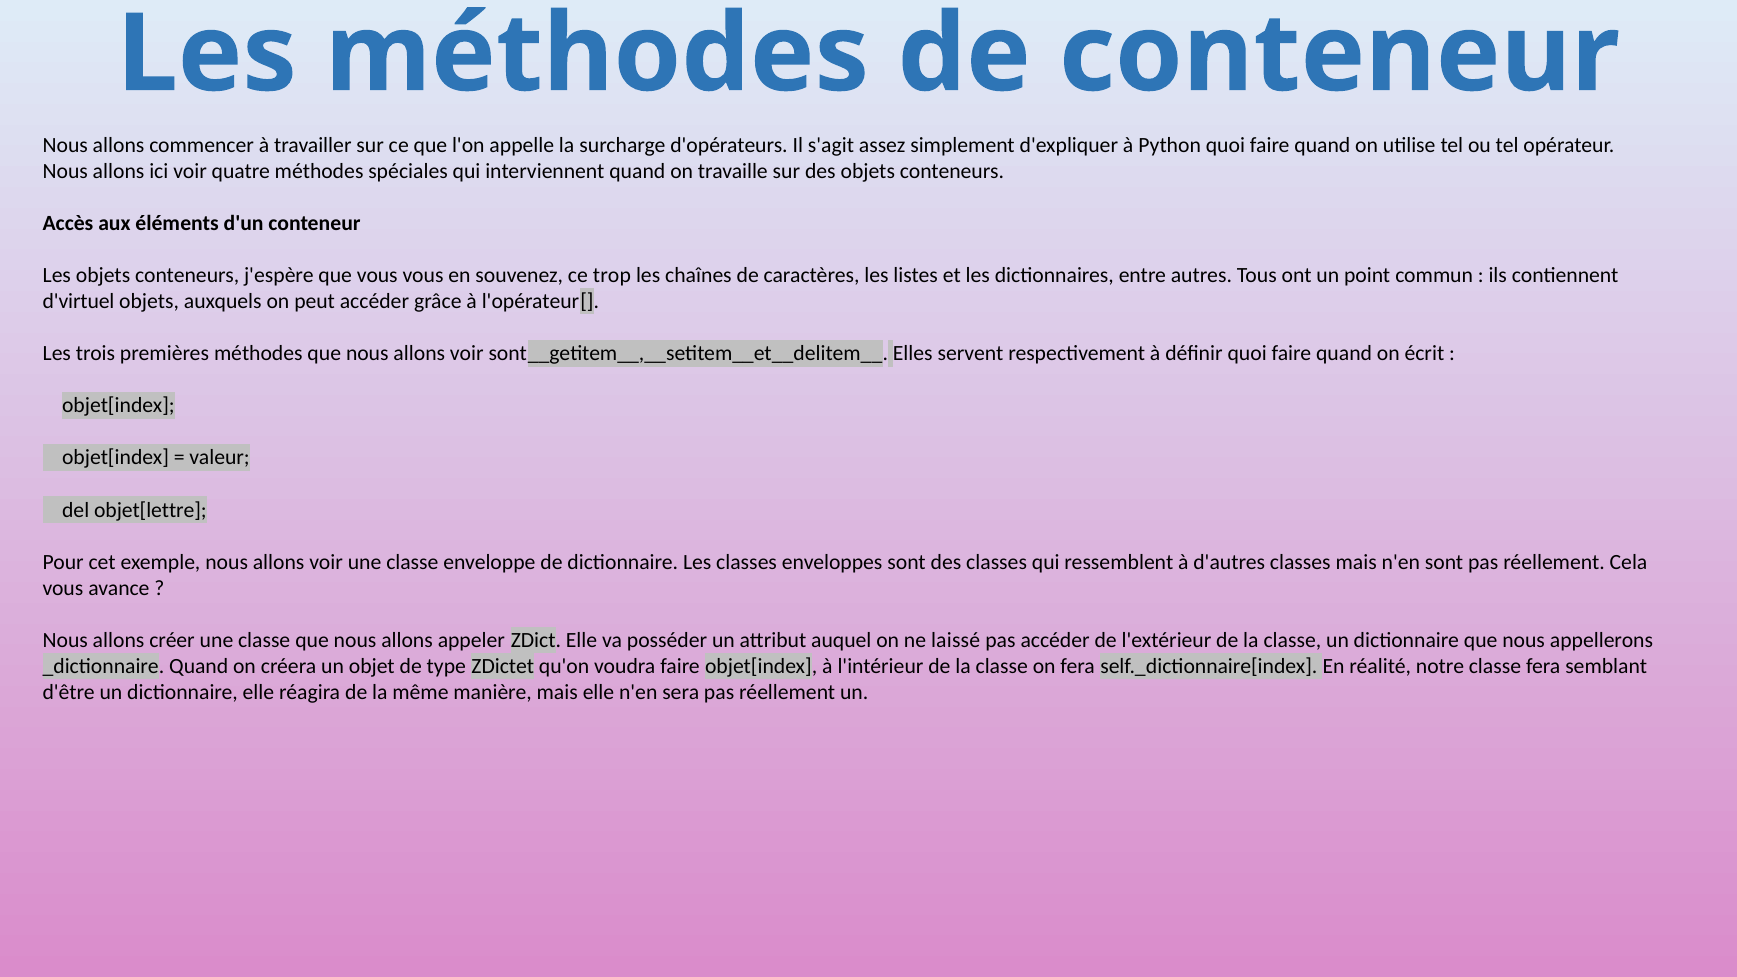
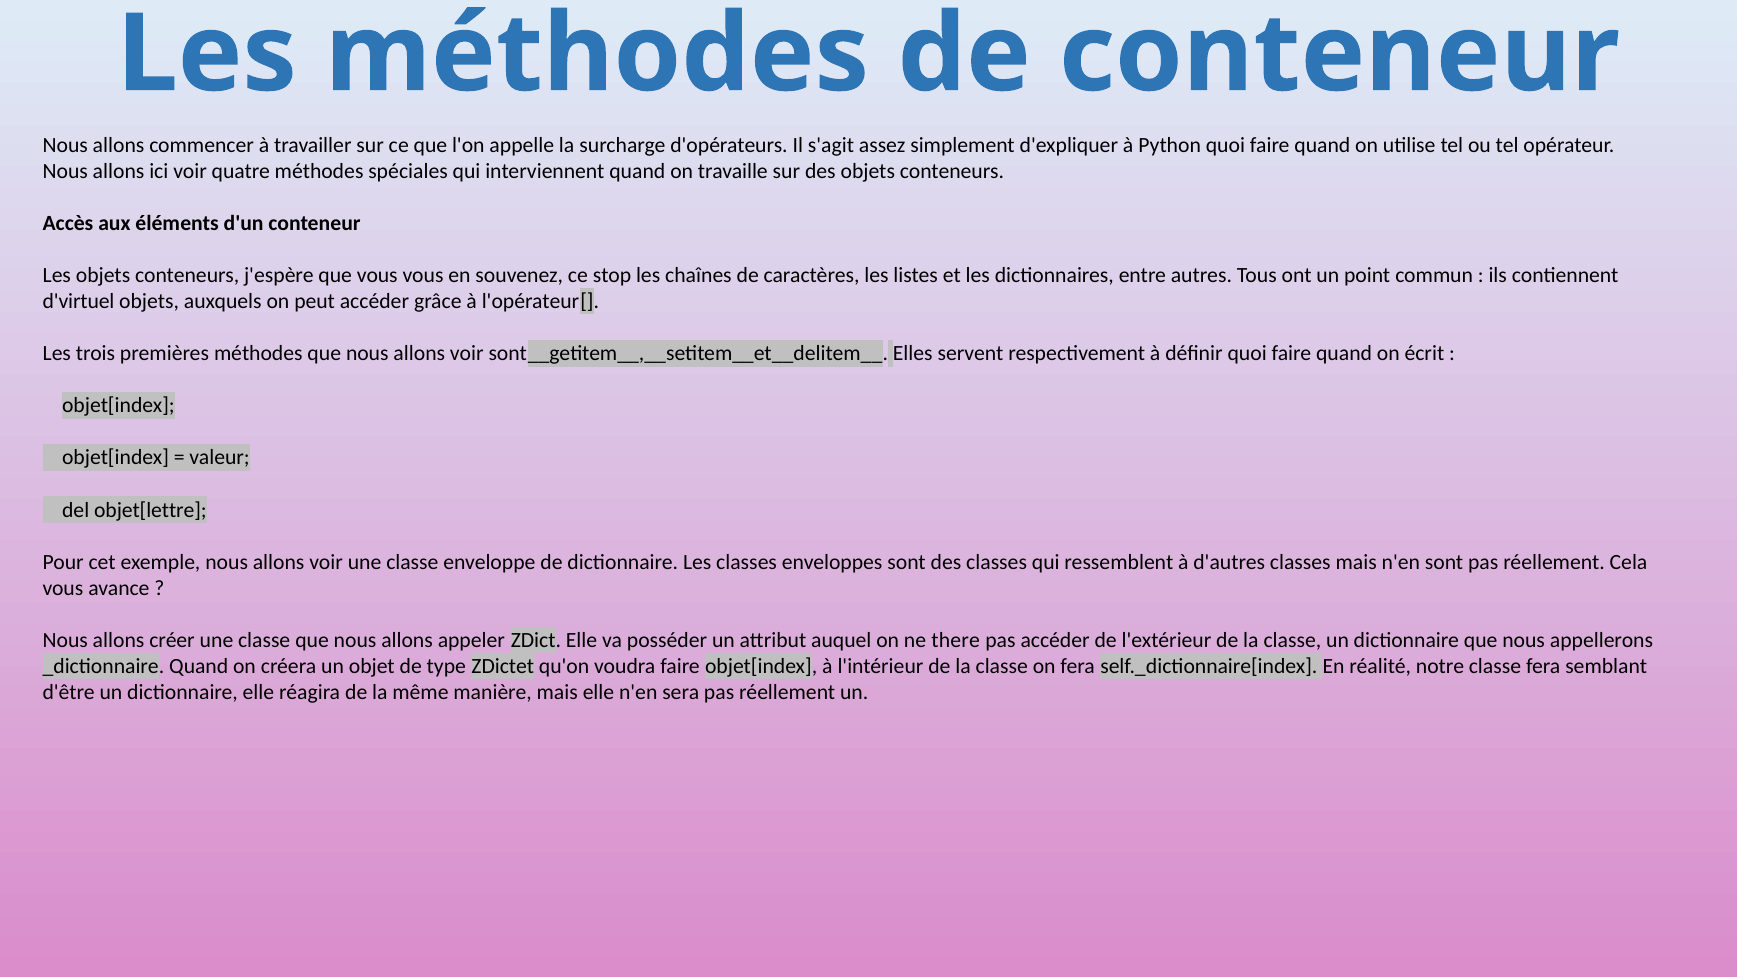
trop: trop -> stop (612, 275)
laissé: laissé -> there (956, 640)
